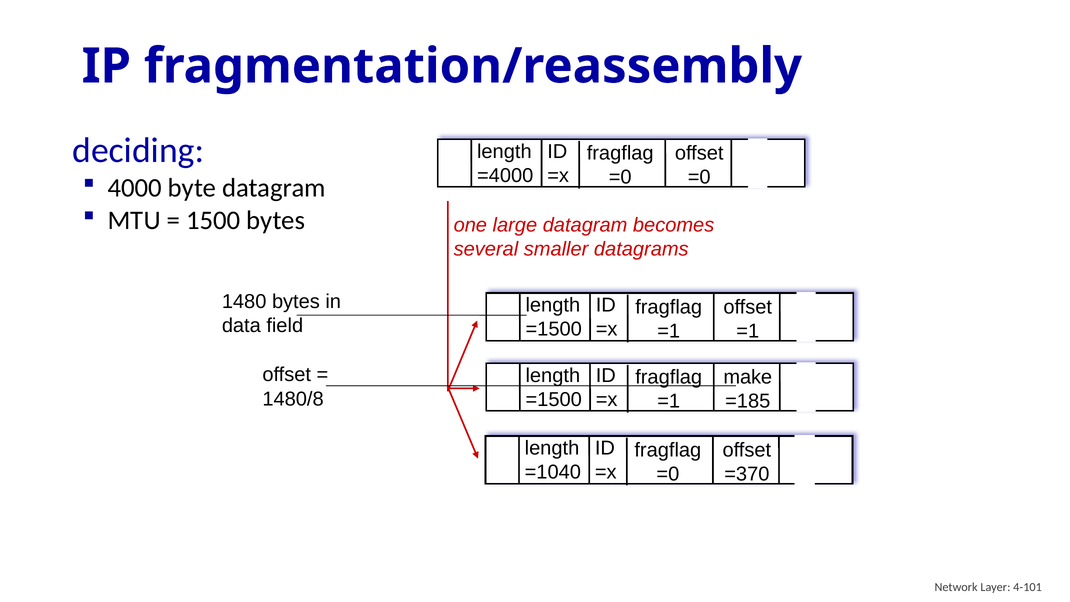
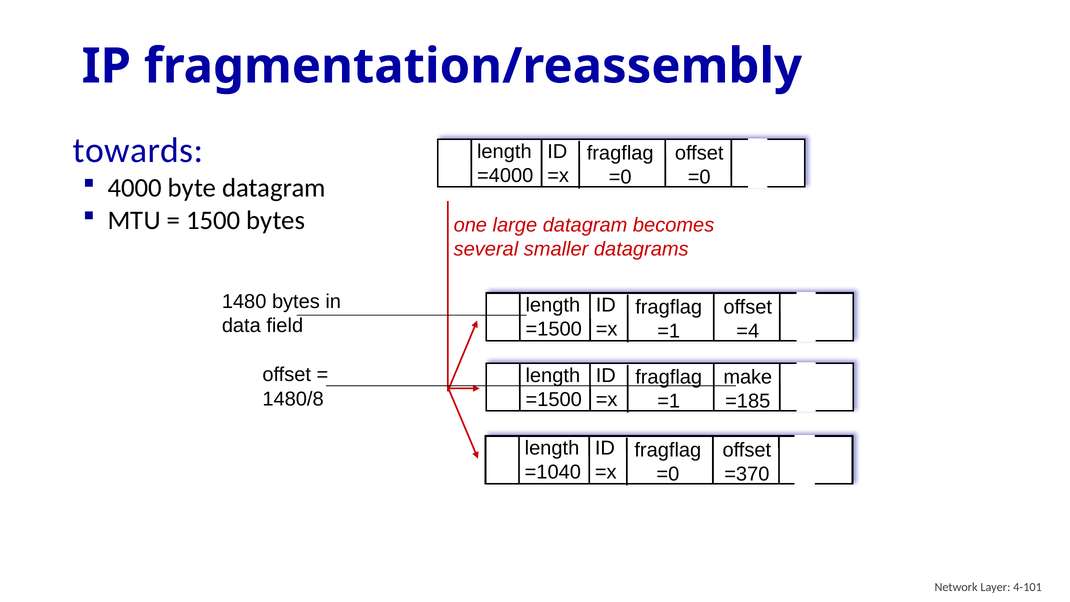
deciding: deciding -> towards (138, 150)
=1: =1 -> =4 (748, 331)
